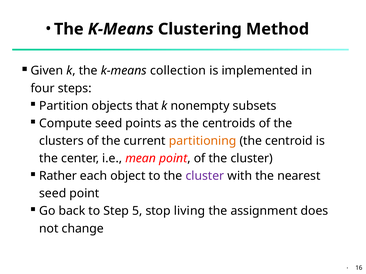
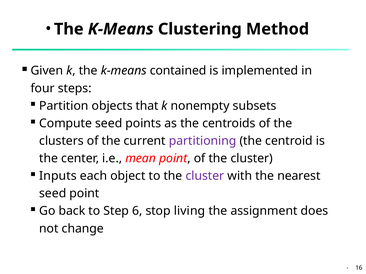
collection: collection -> contained (178, 71)
partitioning colour: orange -> purple (203, 141)
Rather: Rather -> Inputs (58, 176)
5: 5 -> 6 (137, 211)
